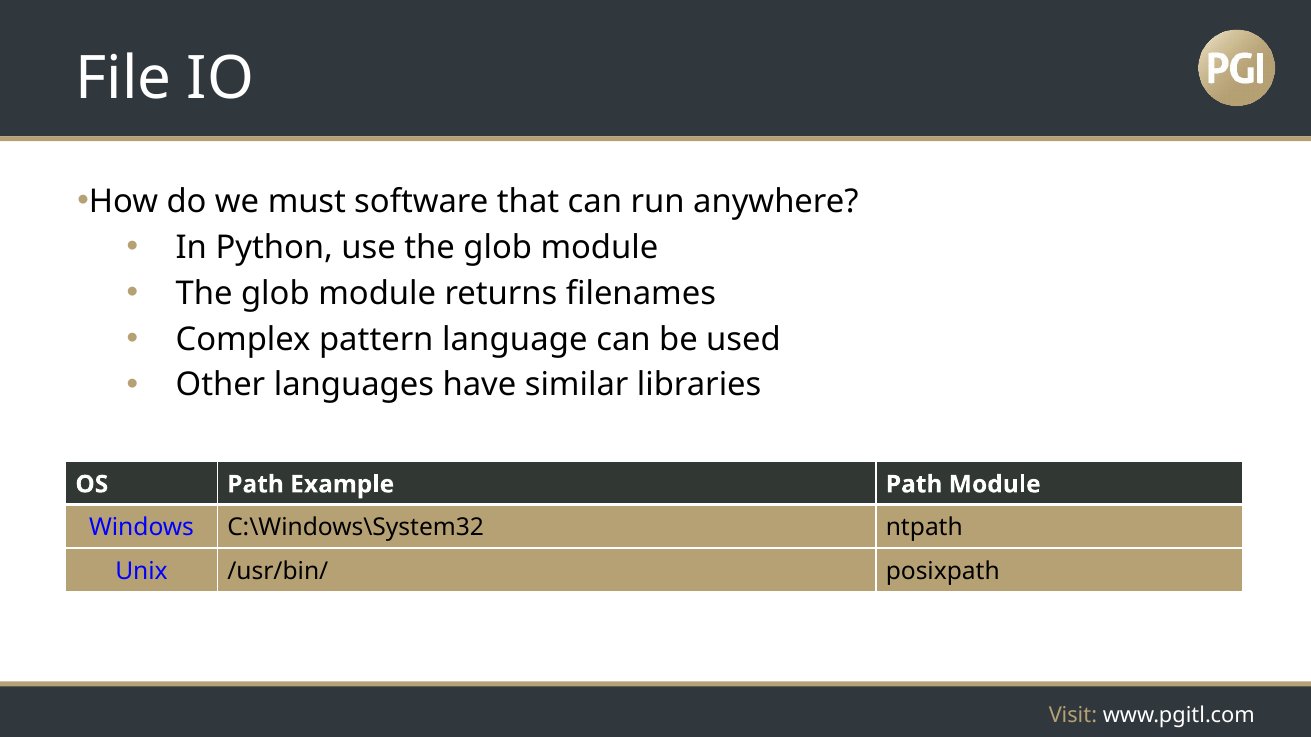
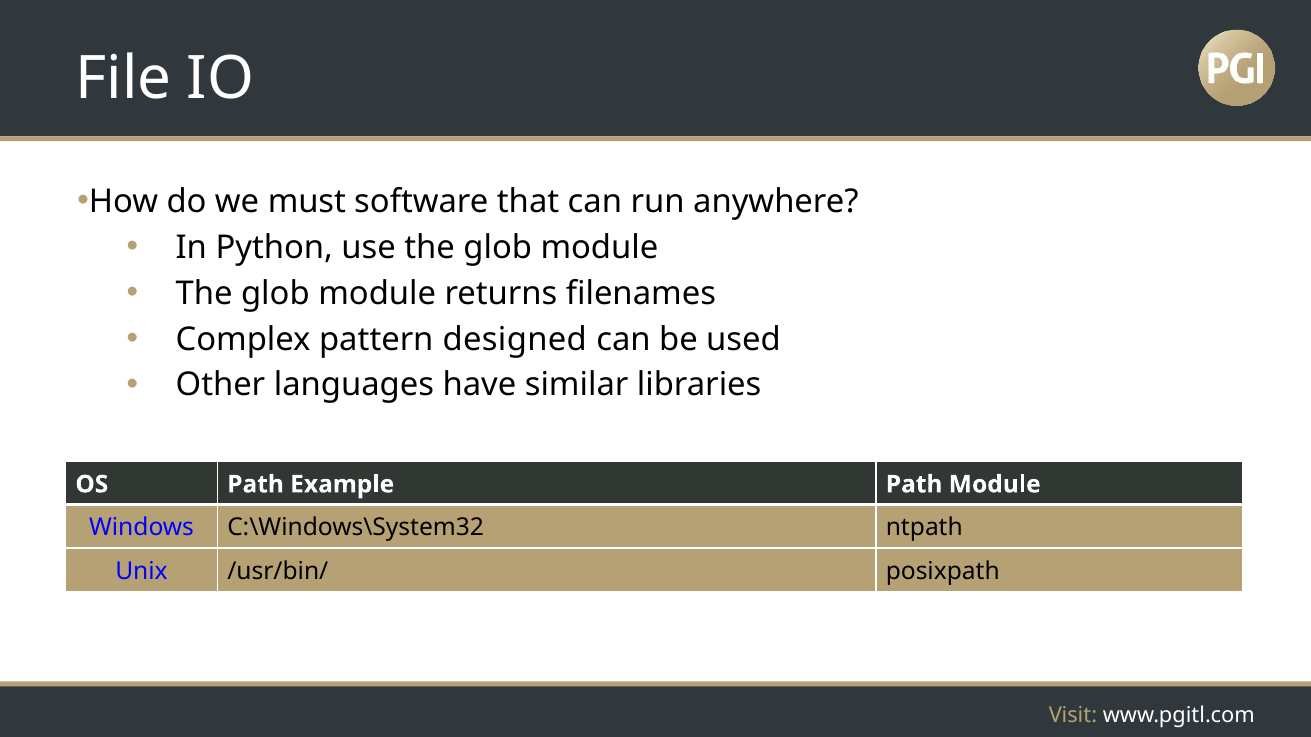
language: language -> designed (515, 340)
